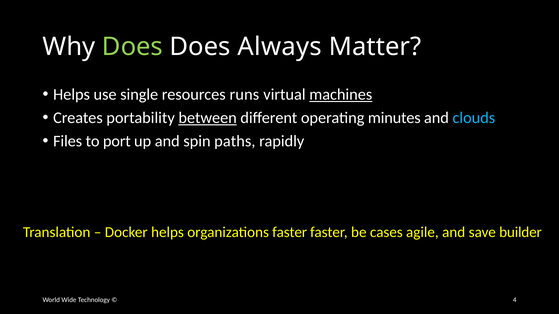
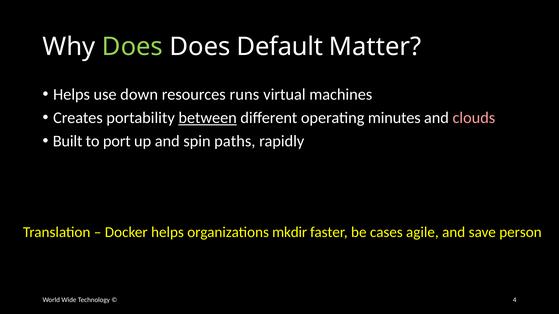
Always: Always -> Default (280, 47)
single: single -> down (139, 95)
machines underline: present -> none (341, 95)
clouds colour: light blue -> pink (474, 118)
Files: Files -> Built (68, 141)
organizations faster: faster -> mkdir (290, 233)
builder: builder -> person (520, 233)
